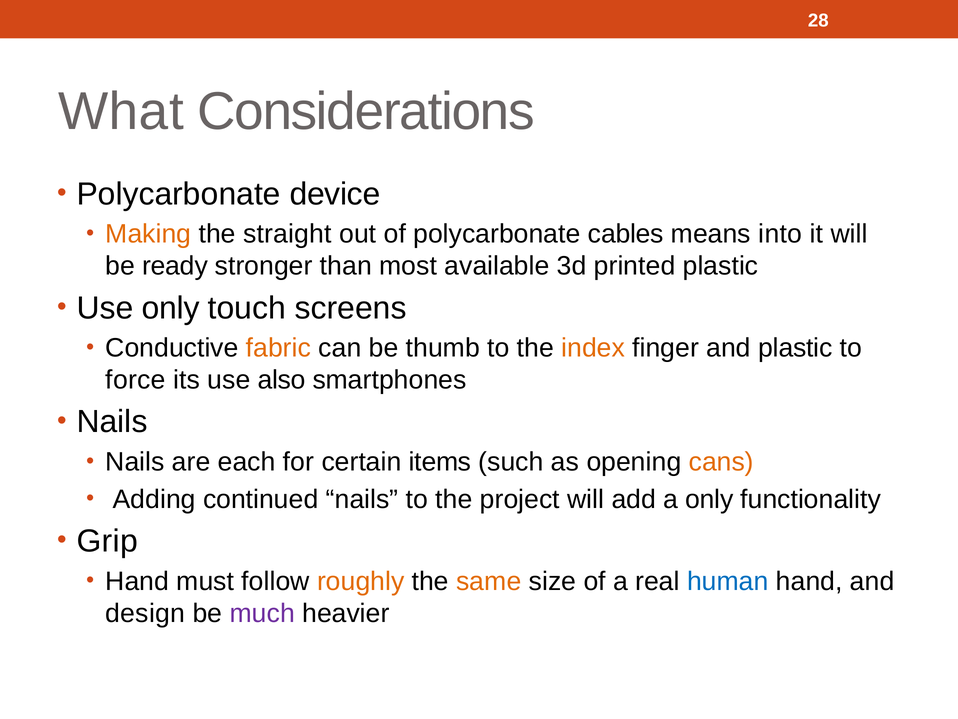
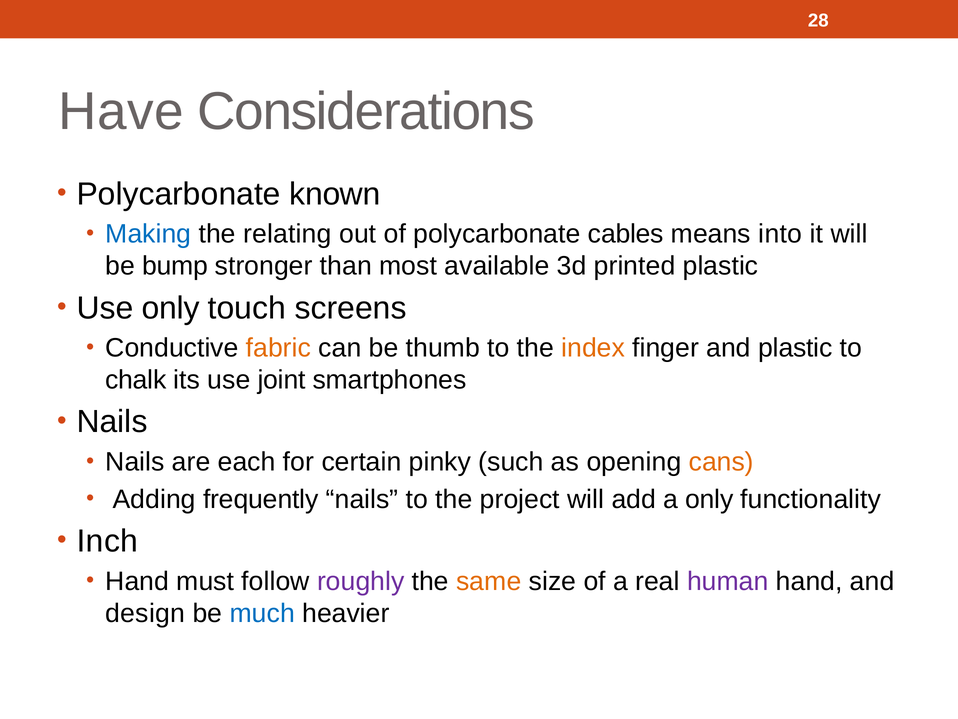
What: What -> Have (121, 112)
device: device -> known (335, 194)
Making colour: orange -> blue (148, 234)
straight: straight -> relating (287, 234)
ready: ready -> bump (175, 266)
force: force -> chalk (136, 380)
also: also -> joint (282, 380)
items: items -> pinky (440, 462)
continued: continued -> frequently (261, 499)
Grip: Grip -> Inch (107, 541)
roughly colour: orange -> purple (361, 581)
human colour: blue -> purple (728, 581)
much colour: purple -> blue (262, 613)
